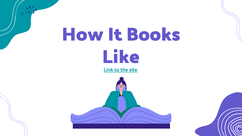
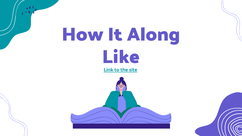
Books: Books -> Along (153, 34)
